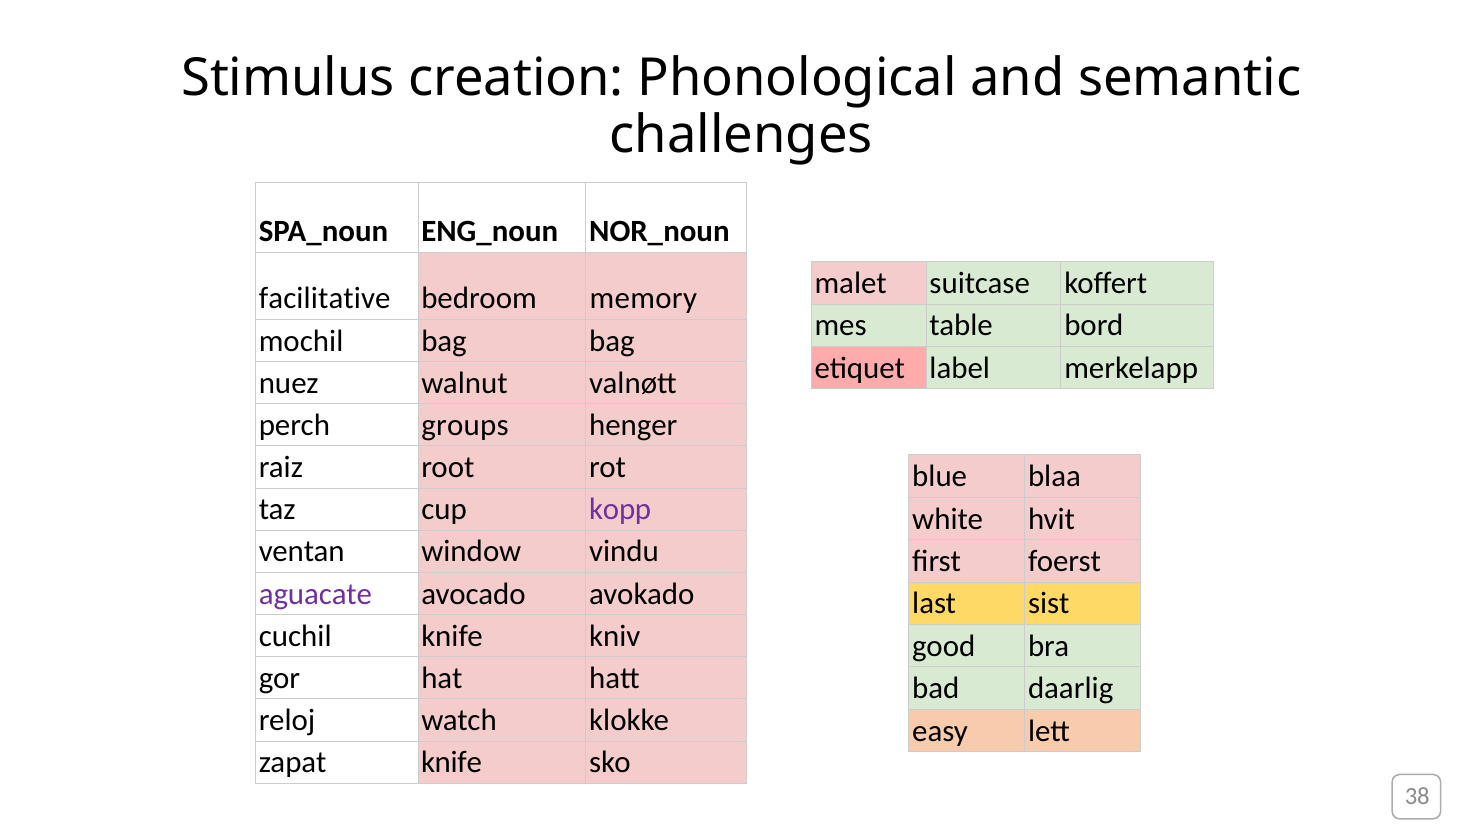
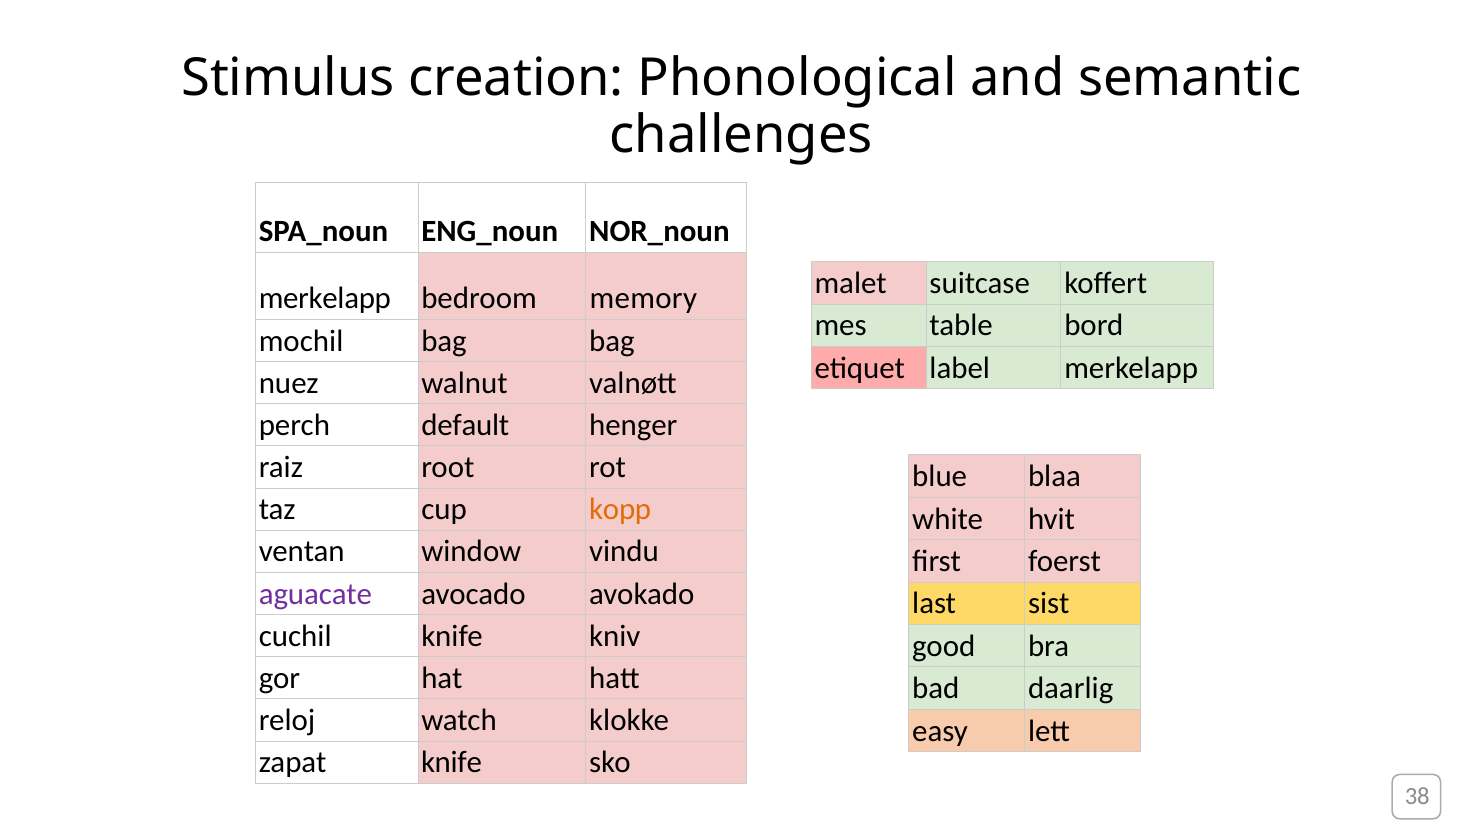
facilitative: facilitative -> merkelapp (325, 299)
groups: groups -> default (465, 425)
kopp colour: purple -> orange (620, 510)
